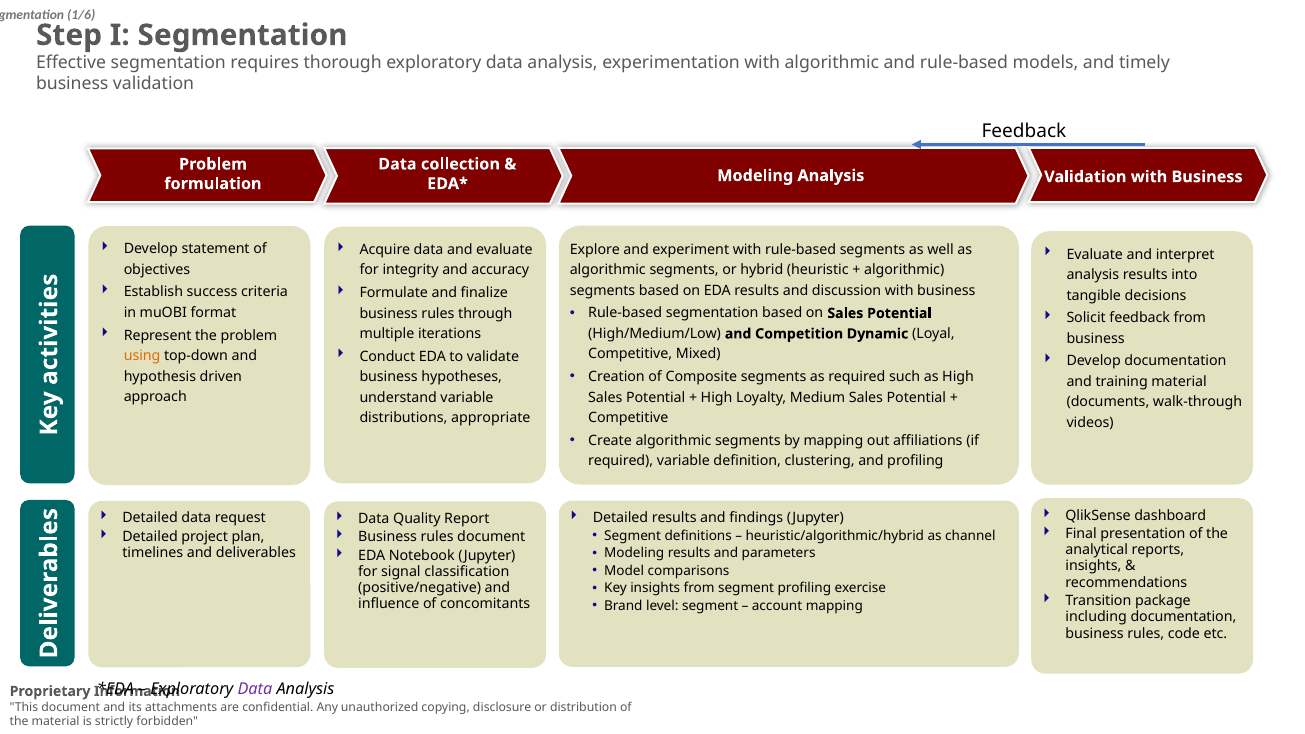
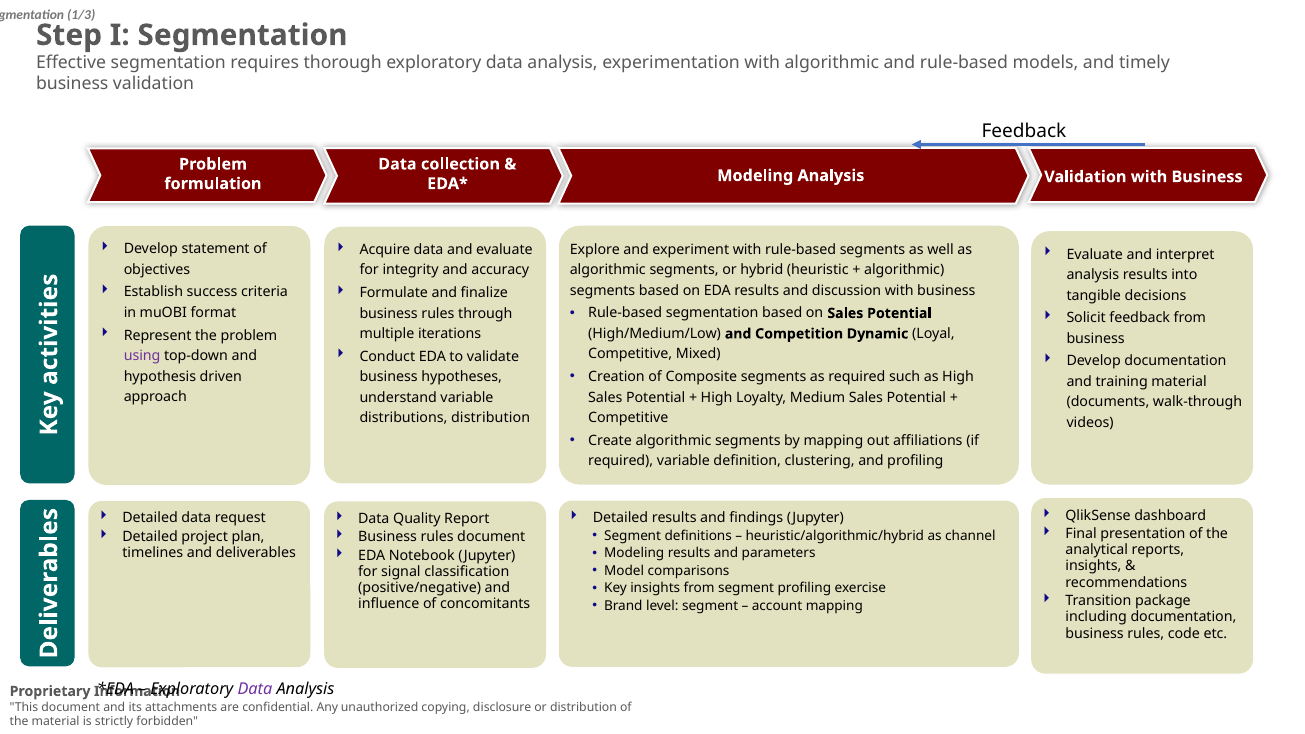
1/6: 1/6 -> 1/3 (81, 15)
using colour: orange -> purple (142, 356)
distributions appropriate: appropriate -> distribution (491, 418)
